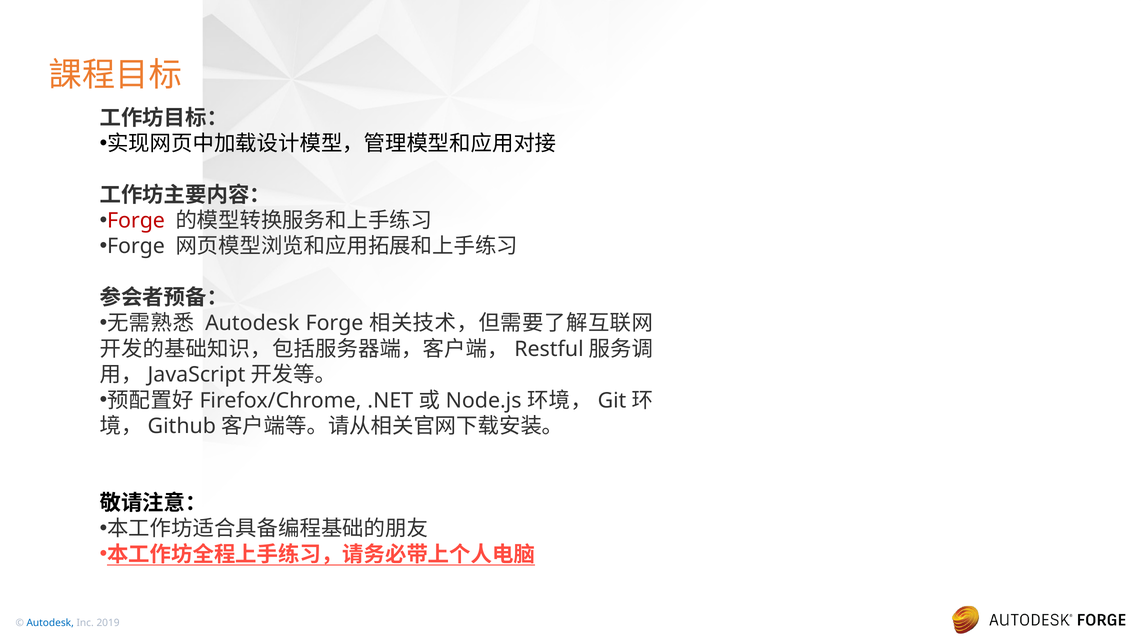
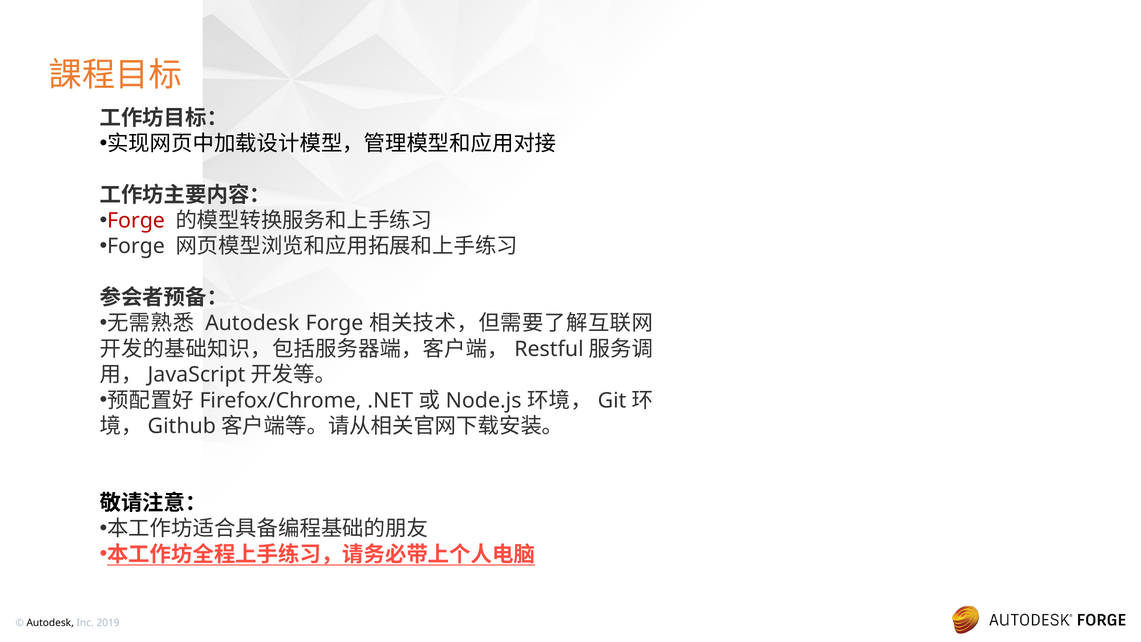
Autodesk colour: blue -> black (50, 623)
